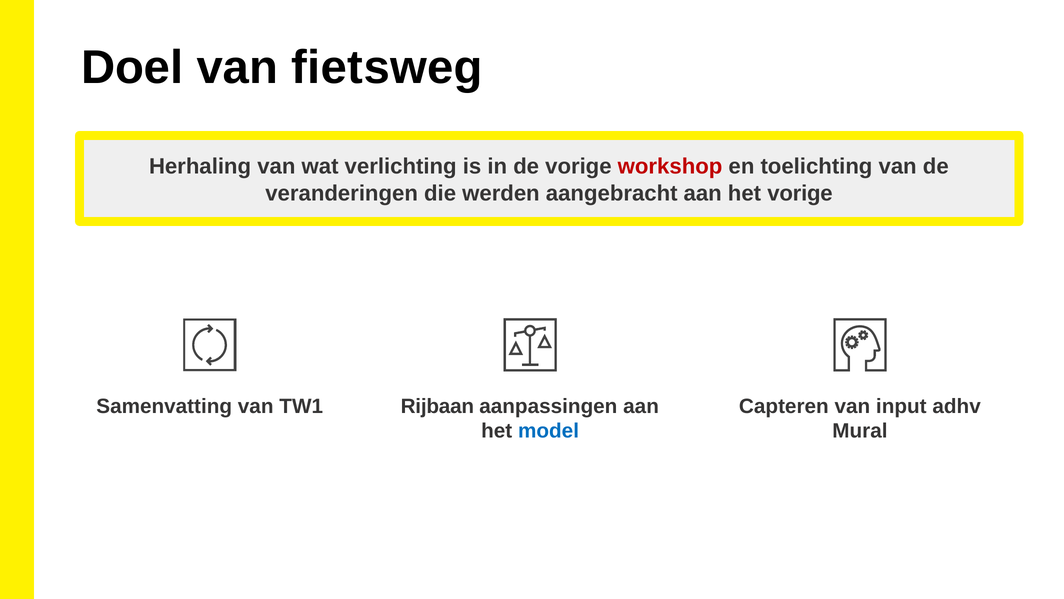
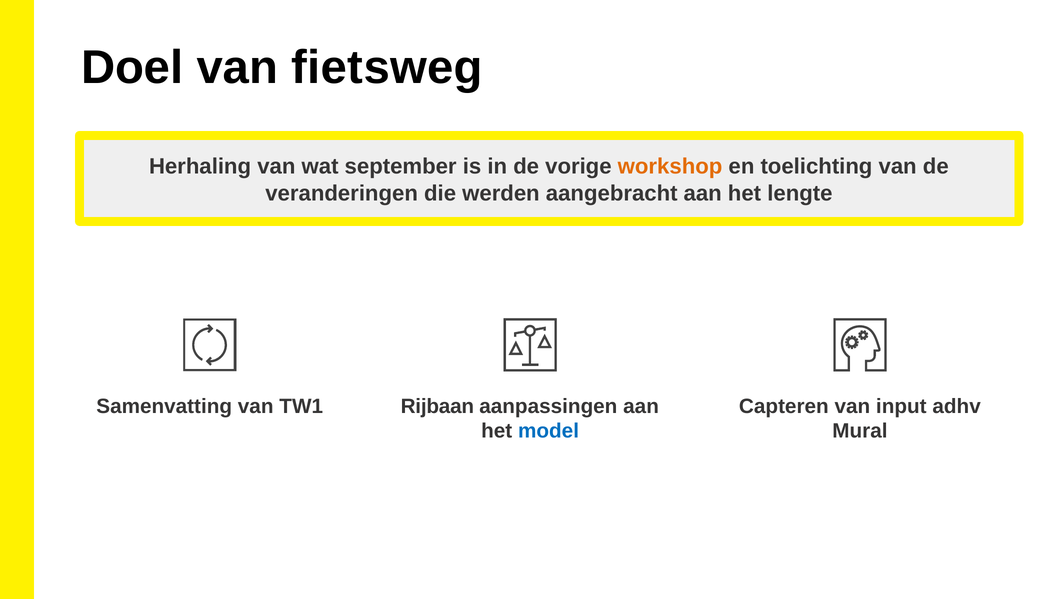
verlichting: verlichting -> september (401, 166)
workshop colour: red -> orange (670, 166)
het vorige: vorige -> lengte (800, 193)
